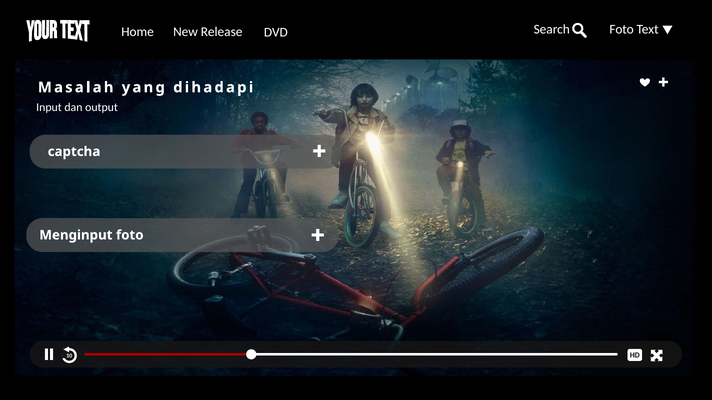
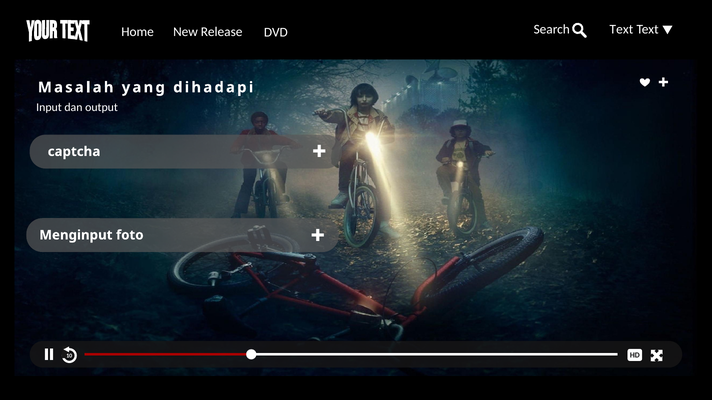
Search Foto: Foto -> Text (621, 29)
